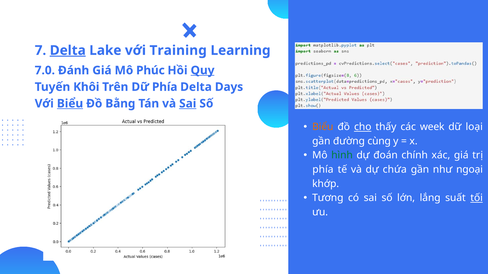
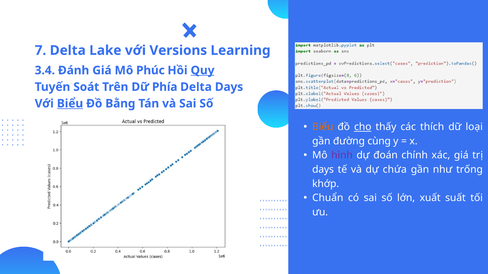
Delta underline: present -> none (68, 50)
Training: Training -> Versions (178, 50)
7.0: 7.0 -> 3.4 (45, 70)
Khôi: Khôi -> Soát (86, 87)
Sai underline: present -> none (188, 104)
week: week -> thích (432, 127)
hình colour: green -> purple (342, 156)
phía: phía -> days (323, 170)
ngoại: ngoại -> trống (469, 170)
Tương: Tương -> Chuẩn (328, 198)
lắng: lắng -> xuất (430, 198)
tối underline: present -> none (477, 198)
